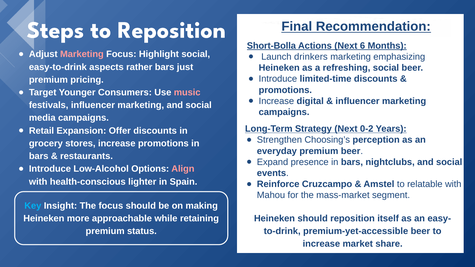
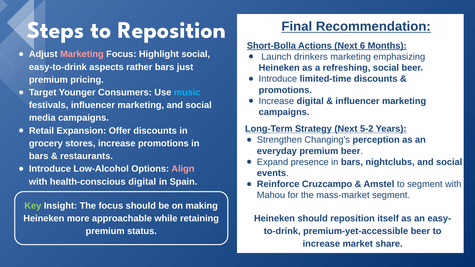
music colour: pink -> light blue (187, 93)
0-2: 0-2 -> 5-2 (367, 129)
Choosing’s: Choosing’s -> Changing’s (327, 140)
health-conscious lighter: lighter -> digital (142, 182)
to relatable: relatable -> segment (425, 184)
Key colour: light blue -> light green (33, 206)
